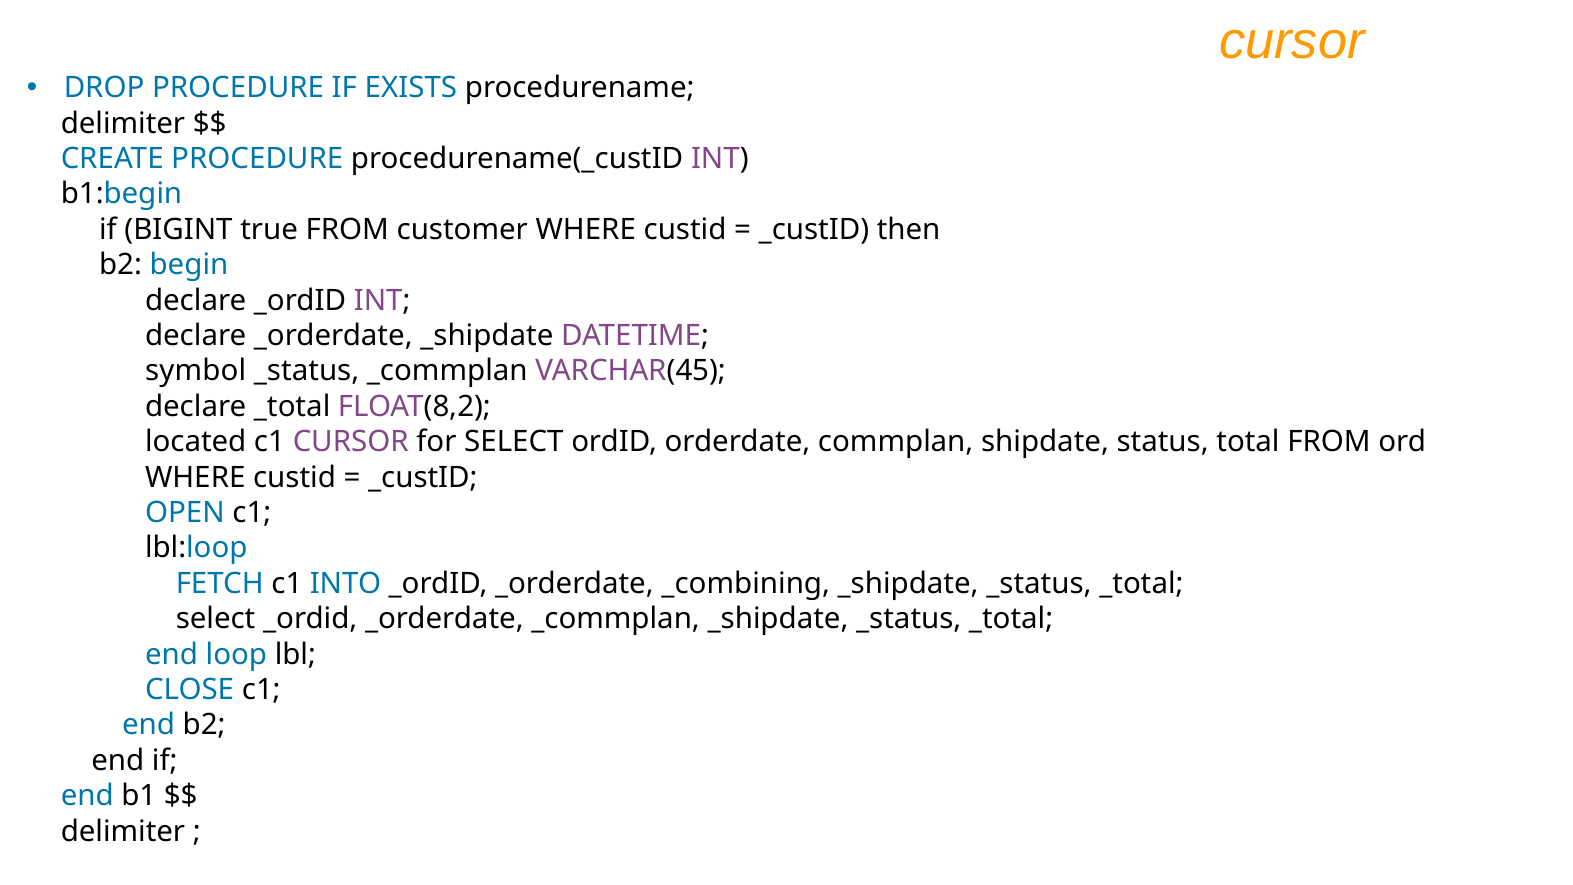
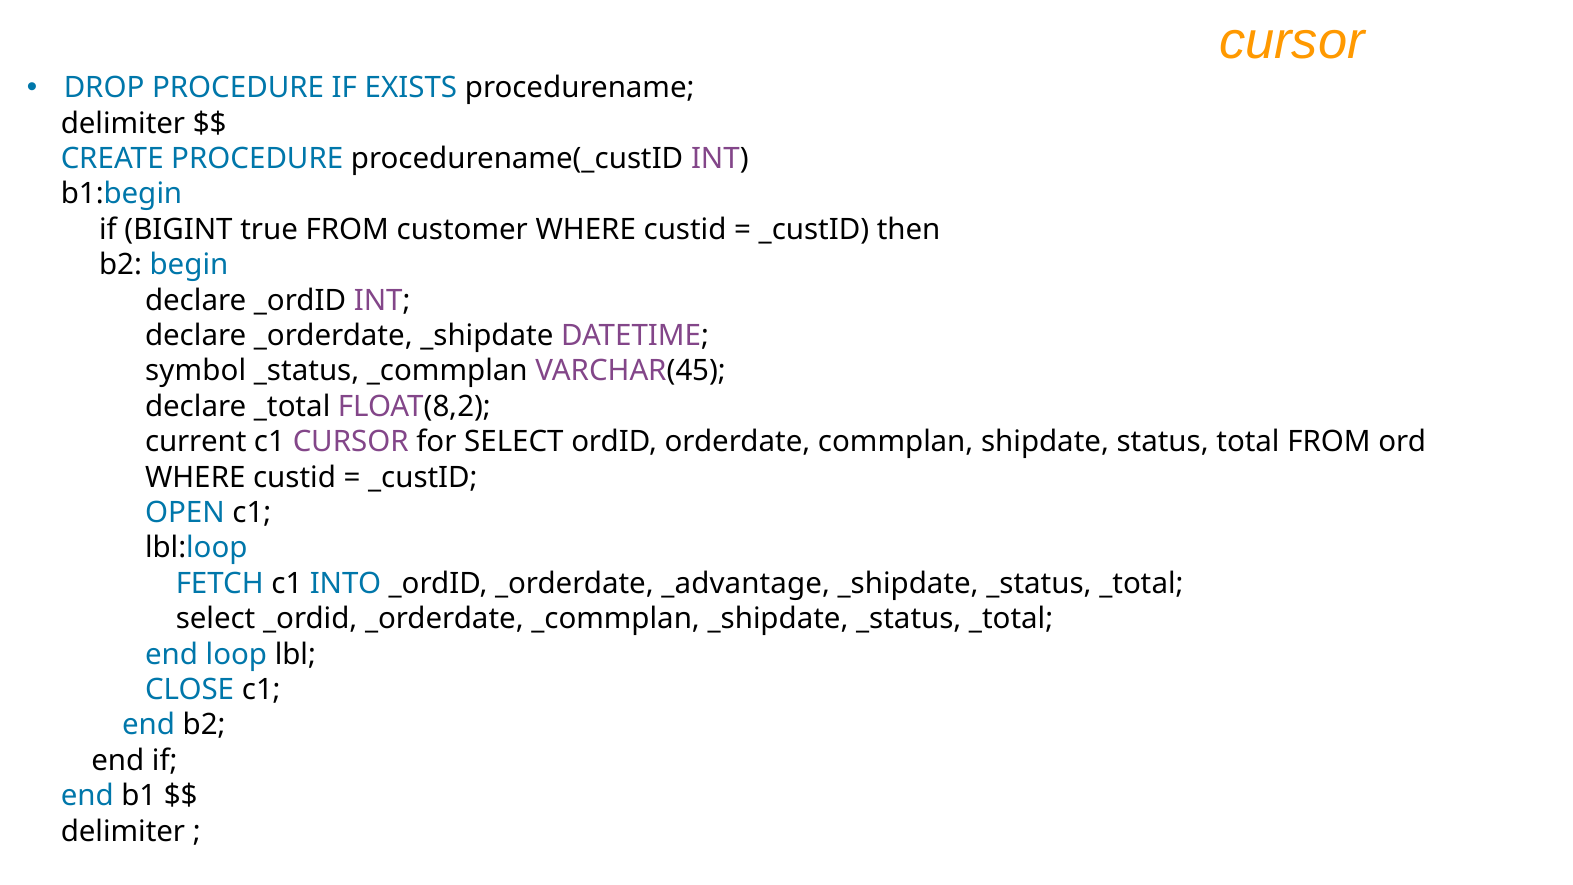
located: located -> current (196, 442)
_combining: _combining -> _advantage (746, 583)
